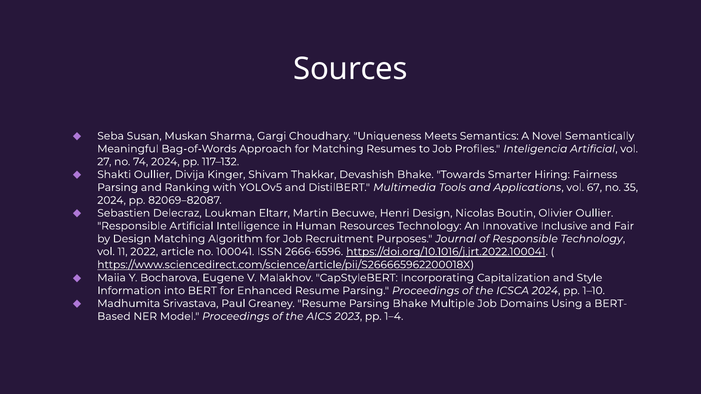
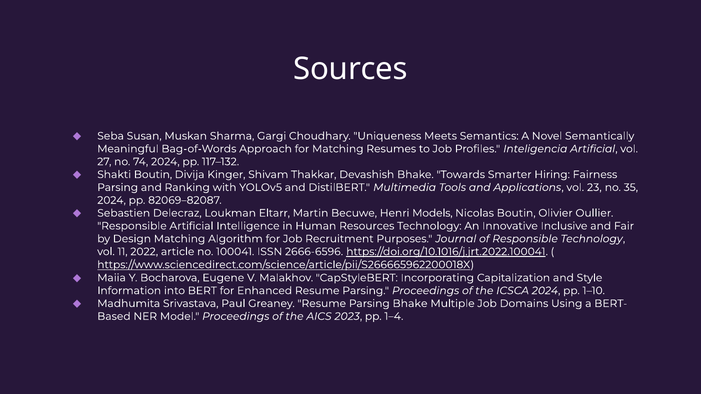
Shakti Oullier: Oullier -> Boutin (153, 175)
67: 67 -> 23 (594, 188)
Henri Design: Design -> Models (432, 213)
